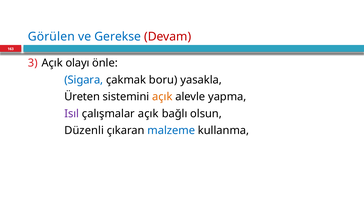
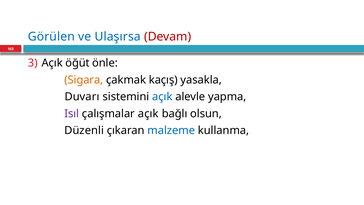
Gerekse: Gerekse -> Ulaşırsa (118, 37)
olayı: olayı -> öğüt (78, 63)
Sigara colour: blue -> orange (84, 80)
boru: boru -> kaçış (163, 80)
Üreten: Üreten -> Duvarı (82, 97)
açık colour: orange -> blue (162, 97)
